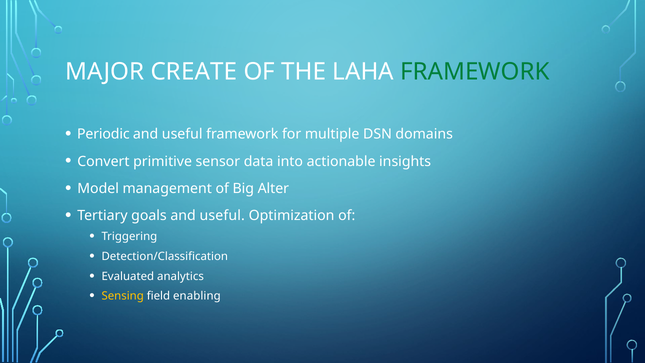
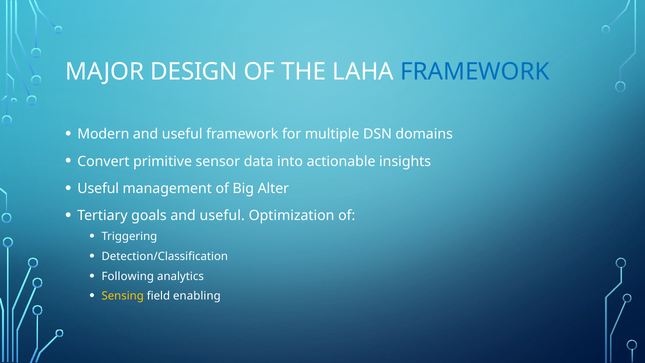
CREATE: CREATE -> DESIGN (194, 72)
FRAMEWORK colour: green -> blue (475, 72)
Periodic: Periodic -> Modern (103, 134)
Model: Model -> Useful (98, 188)
Evaluated: Evaluated -> Following (128, 276)
